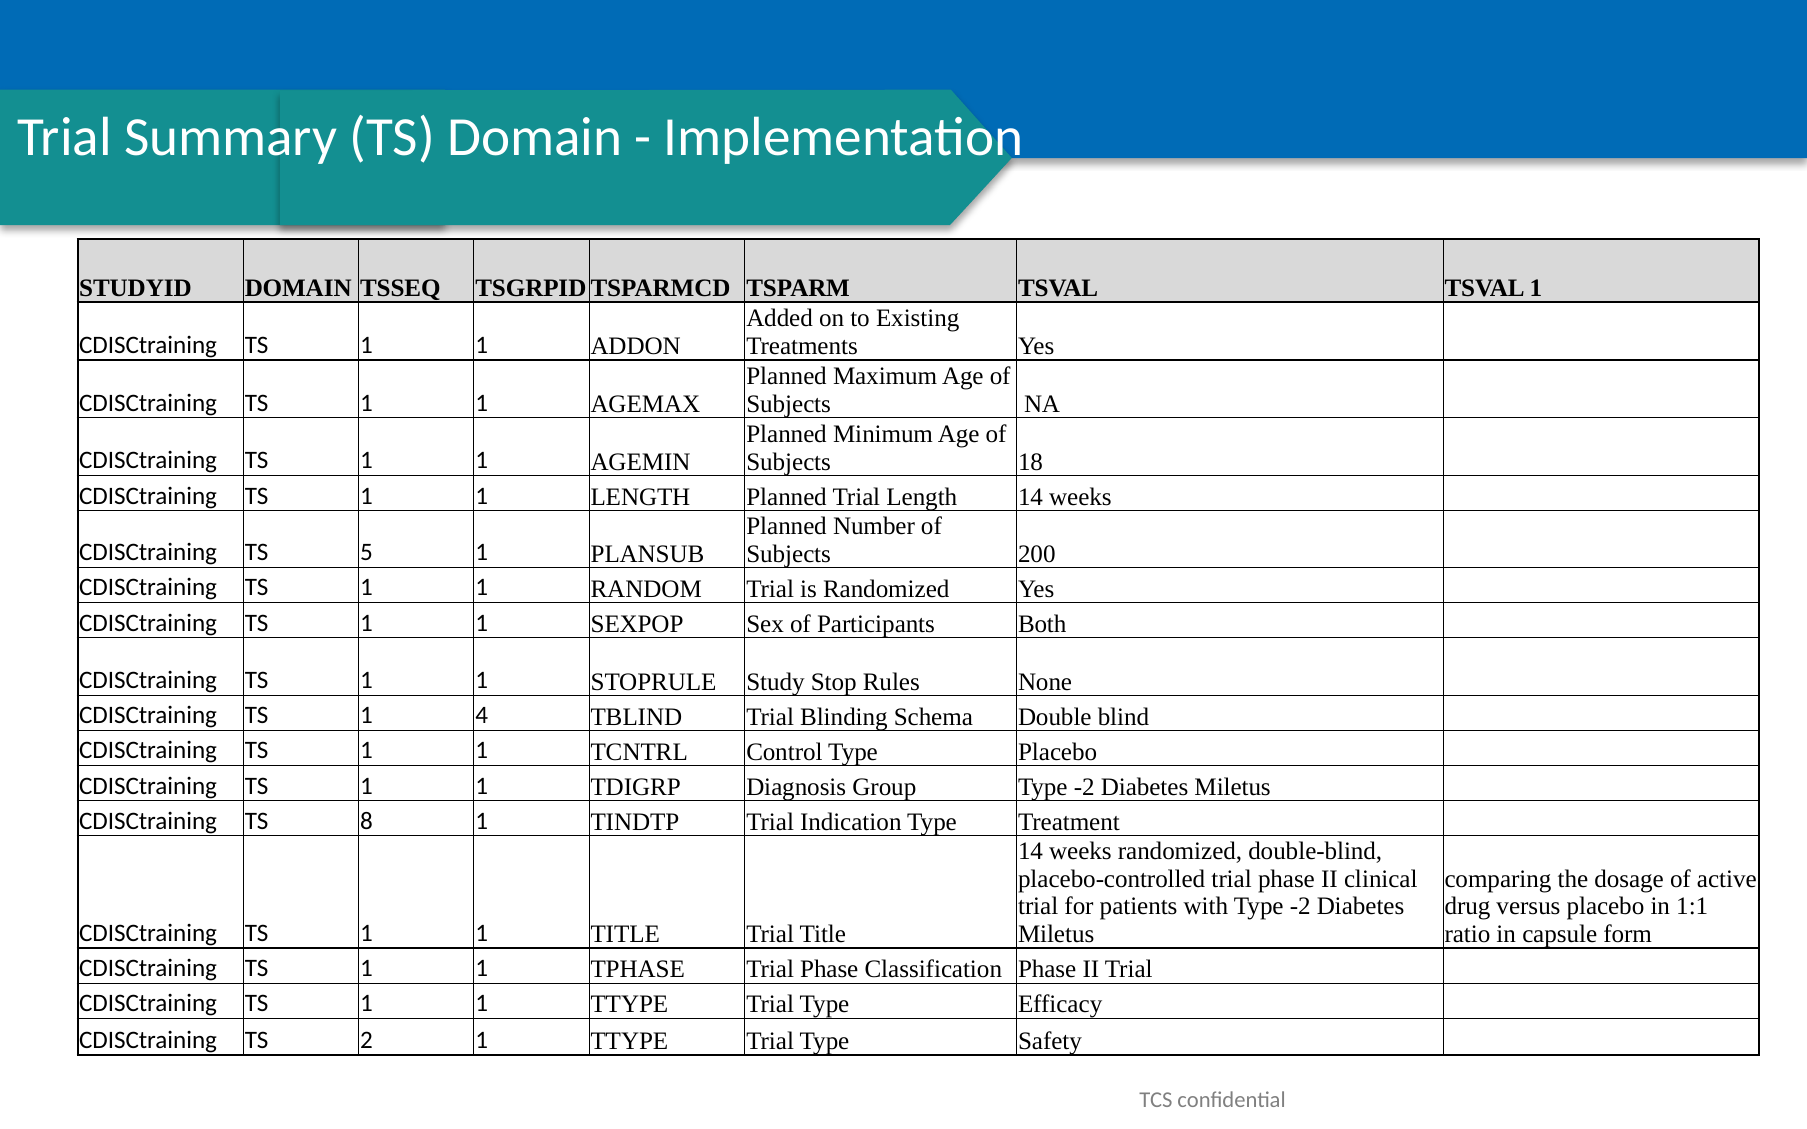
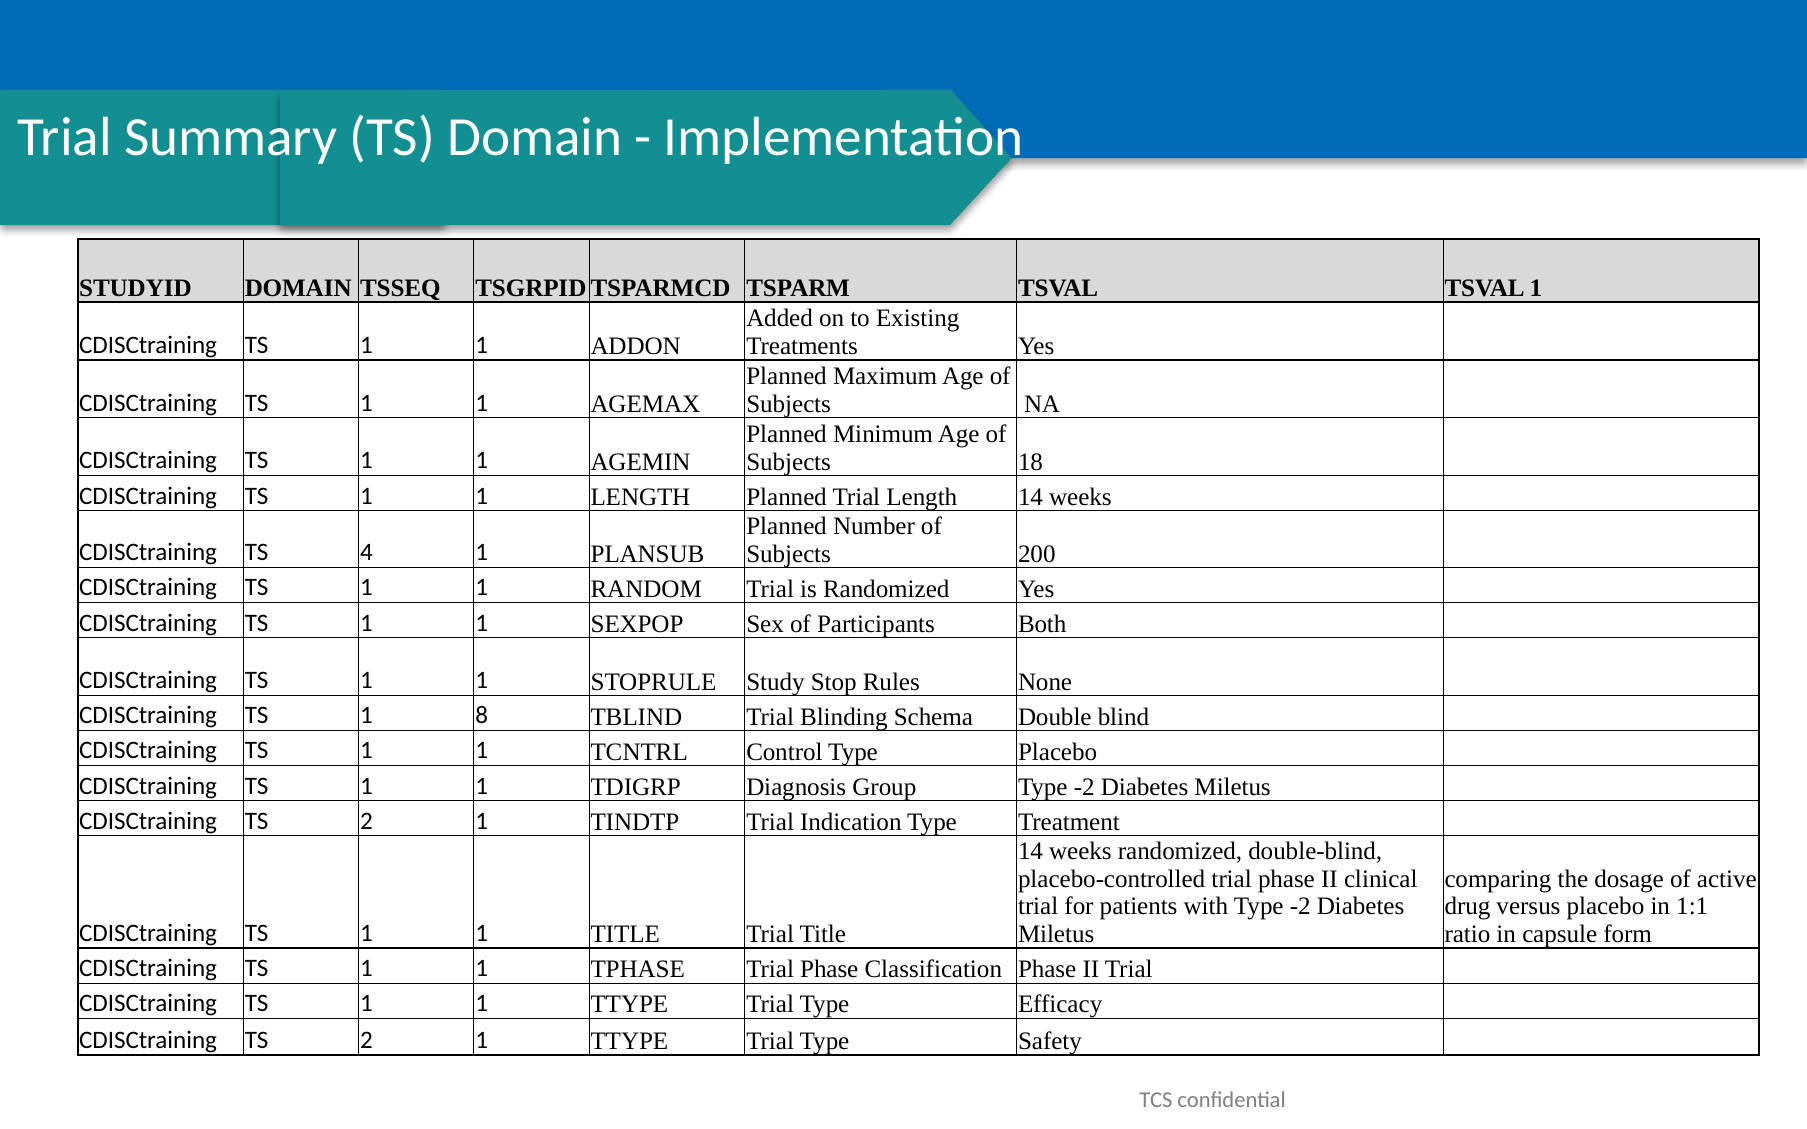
5: 5 -> 4 (366, 553)
4: 4 -> 8 (482, 716)
8: 8 -> 2 (366, 821)
